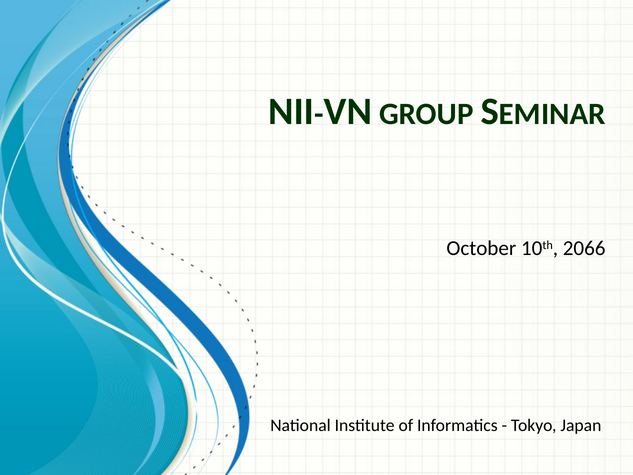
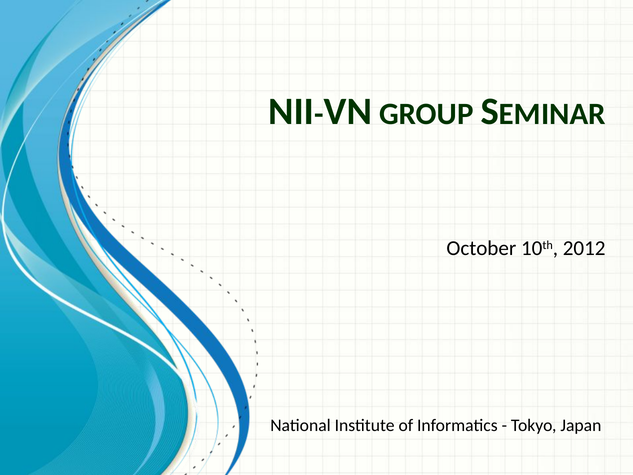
2066: 2066 -> 2012 (584, 248)
